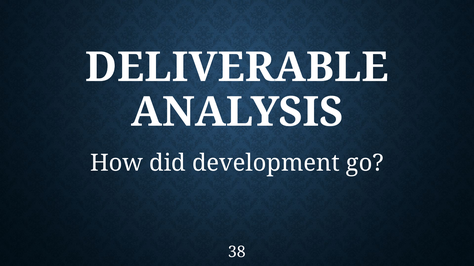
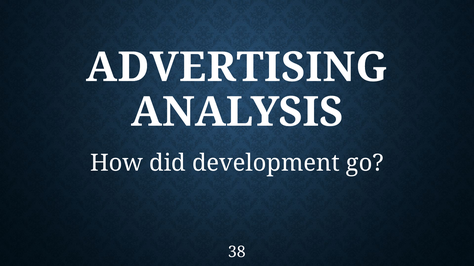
DELIVERABLE: DELIVERABLE -> ADVERTISING (237, 68)
